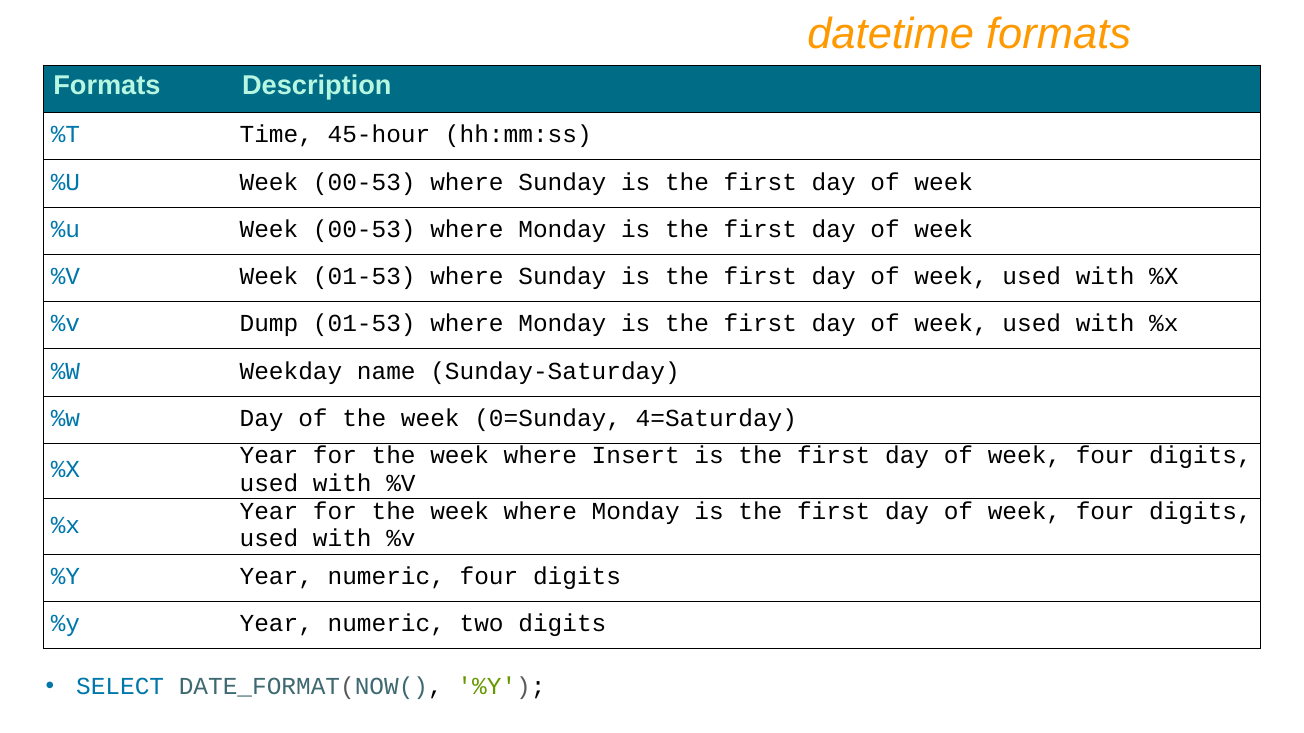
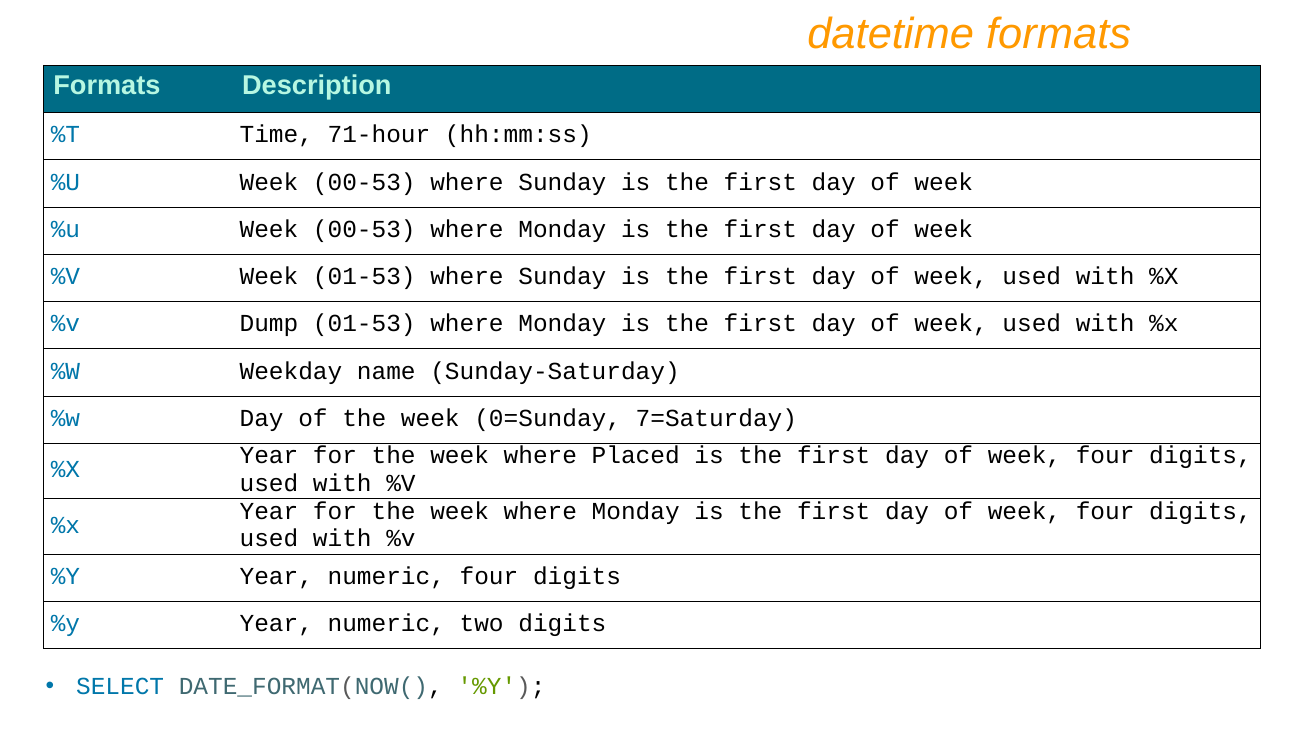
45-hour: 45-hour -> 71-hour (379, 135)
4=Saturday: 4=Saturday -> 7=Saturday (716, 419)
Insert: Insert -> Placed (636, 456)
